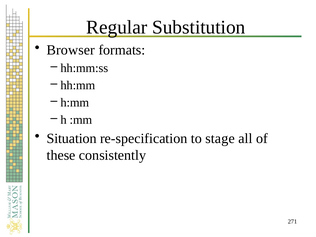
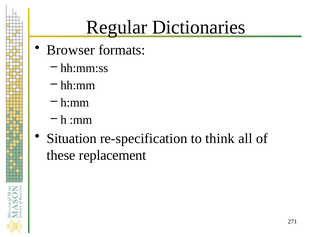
Substitution: Substitution -> Dictionaries (199, 27)
stage: stage -> think (220, 138)
consistently: consistently -> replacement (113, 155)
